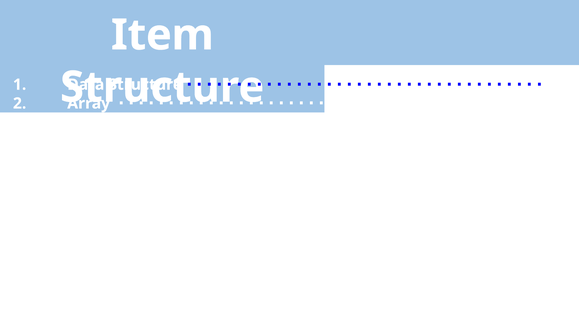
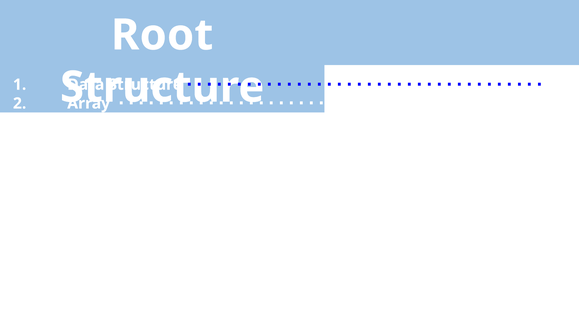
Item: Item -> Root (162, 35)
